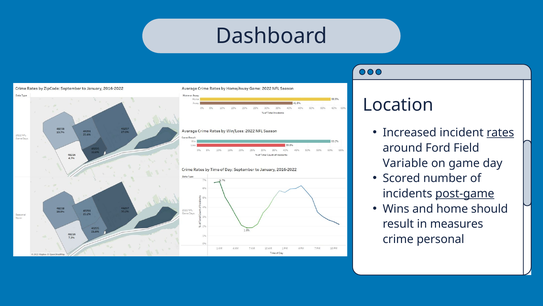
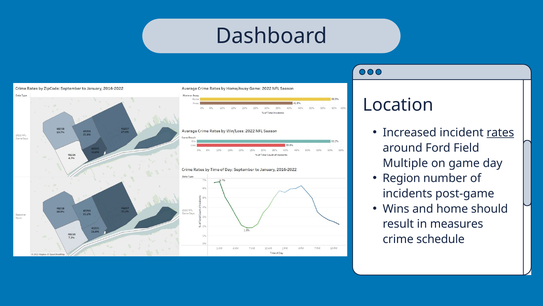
Variable: Variable -> Multiple (405, 163)
Scored: Scored -> Region (401, 178)
post-game underline: present -> none (465, 193)
personal: personal -> schedule (441, 239)
